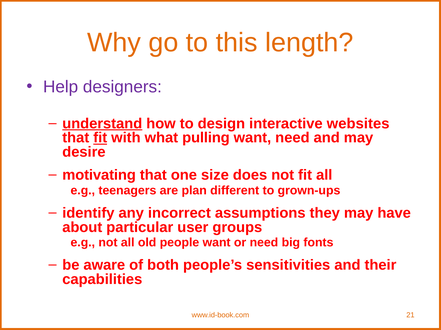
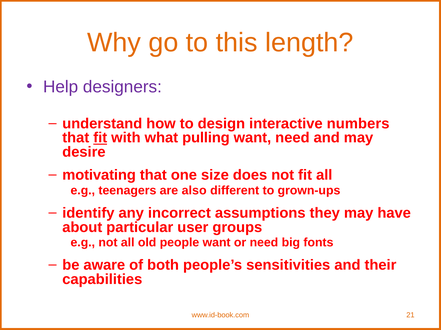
understand underline: present -> none (102, 124)
websites: websites -> numbers (358, 124)
plan: plan -> also (194, 191)
